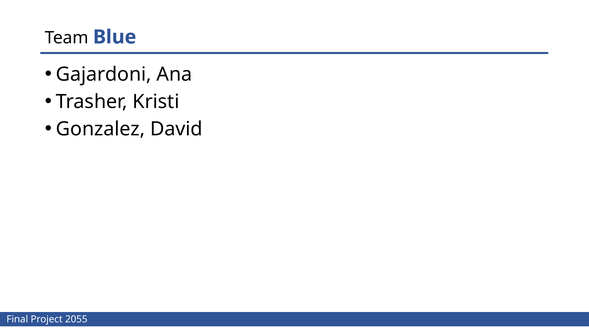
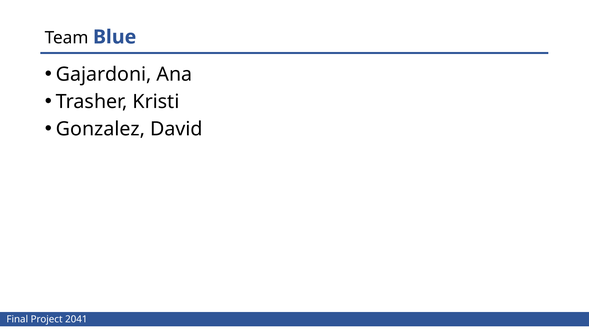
2055: 2055 -> 2041 (76, 320)
